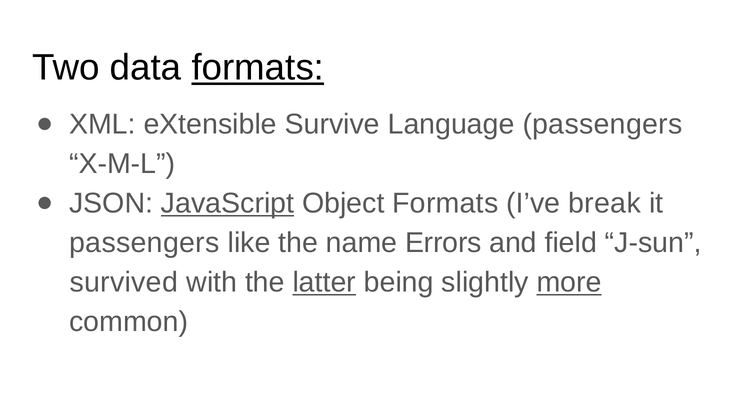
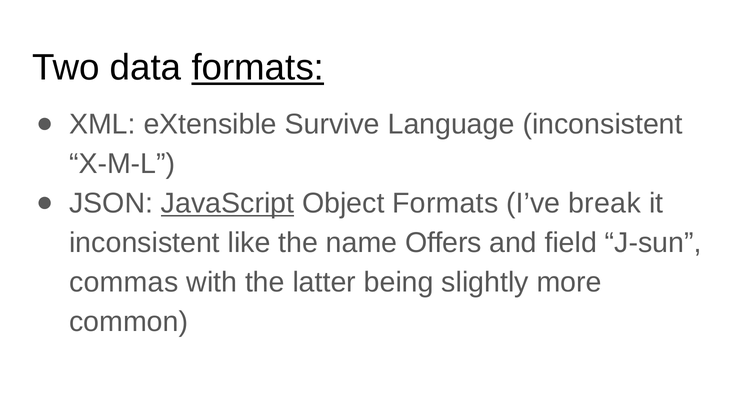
Language passengers: passengers -> inconsistent (603, 124)
passengers: passengers -> inconsistent (145, 243)
Errors: Errors -> Offers (443, 243)
survived: survived -> commas (124, 282)
latter underline: present -> none (324, 282)
more underline: present -> none (569, 282)
